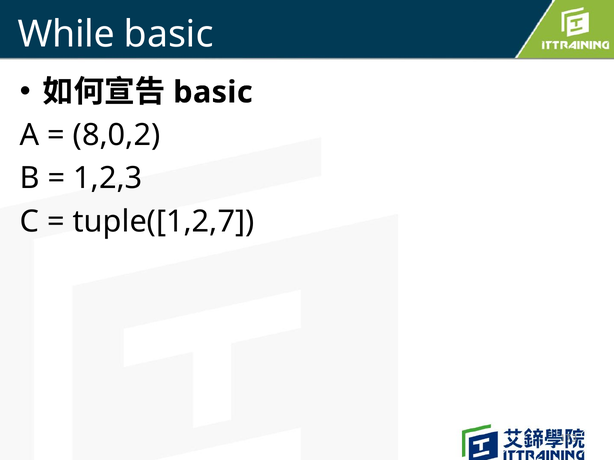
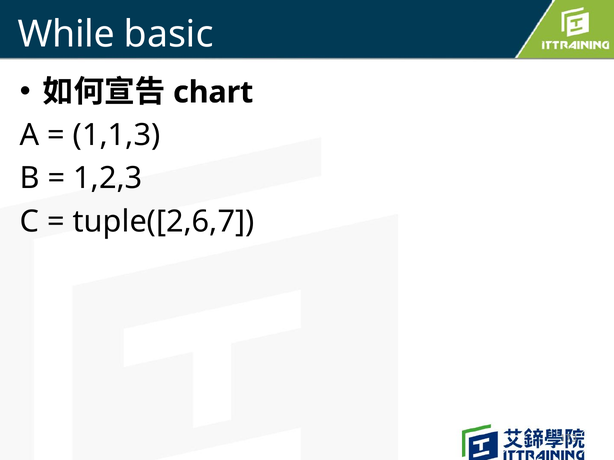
basic: basic -> chart (213, 92)
8,0,2: 8,0,2 -> 1,1,3 (117, 135)
tuple([1,2,7: tuple([1,2,7 -> tuple([2,6,7 (164, 222)
